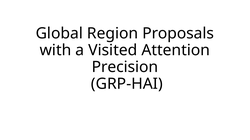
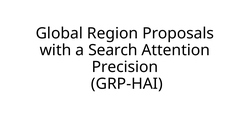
Visited: Visited -> Search (113, 50)
